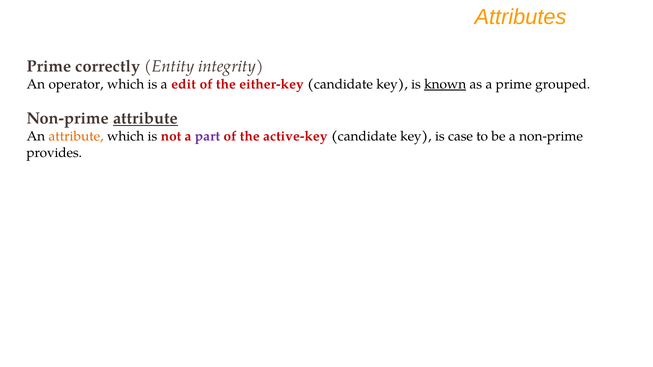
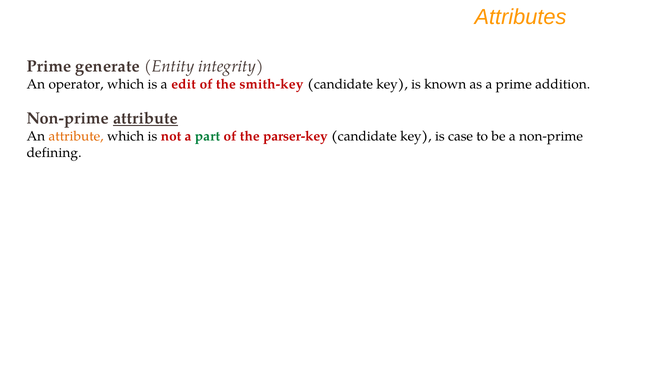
correctly: correctly -> generate (108, 66)
either-key: either-key -> smith-key (271, 84)
known underline: present -> none (445, 84)
grouped: grouped -> addition (563, 84)
part colour: purple -> green (207, 136)
active-key: active-key -> parser-key (295, 136)
provides: provides -> defining (54, 153)
